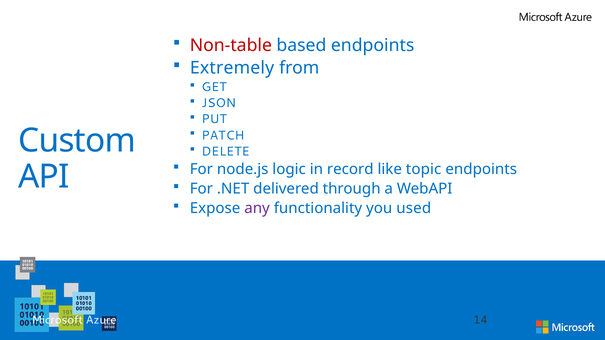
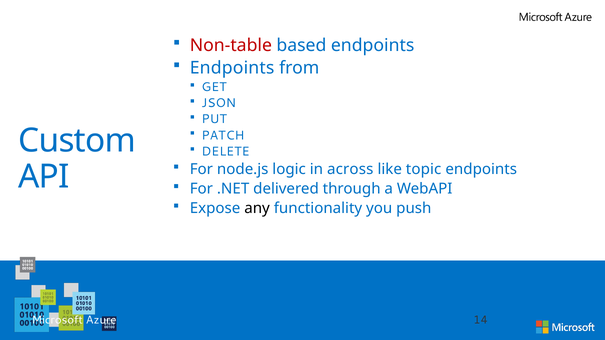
Extremely: Extremely -> Endpoints (232, 68)
record: record -> across (350, 170)
any colour: purple -> black (257, 208)
used: used -> push (414, 208)
